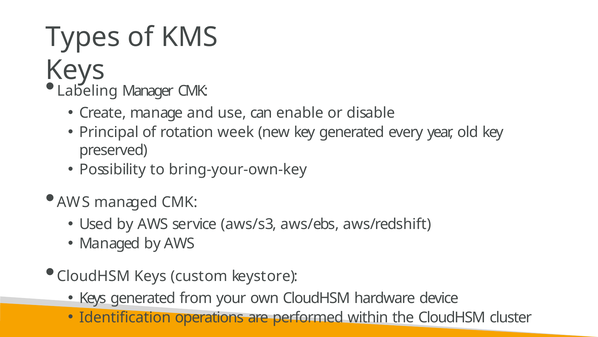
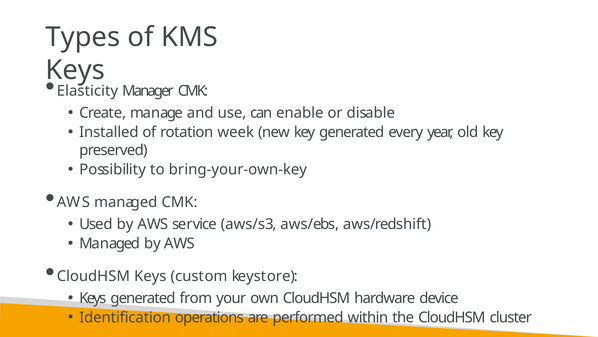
Labeling: Labeling -> Elasticity (87, 91)
Principal: Principal -> Installed (109, 132)
